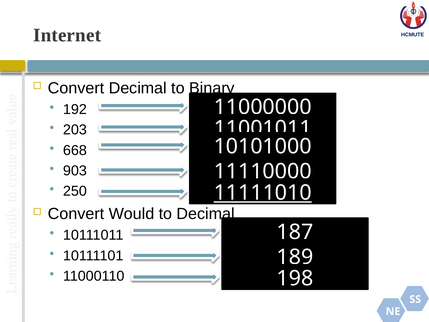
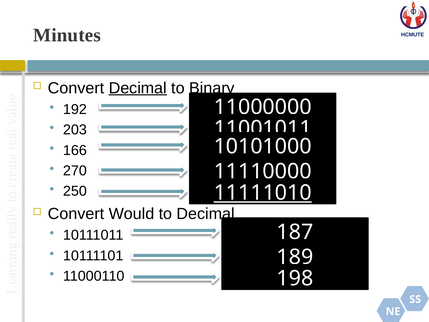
Internet: Internet -> Minutes (67, 35)
Decimal underline: none -> present (138, 88)
668: 668 -> 166 (75, 150)
903: 903 -> 270 (75, 171)
